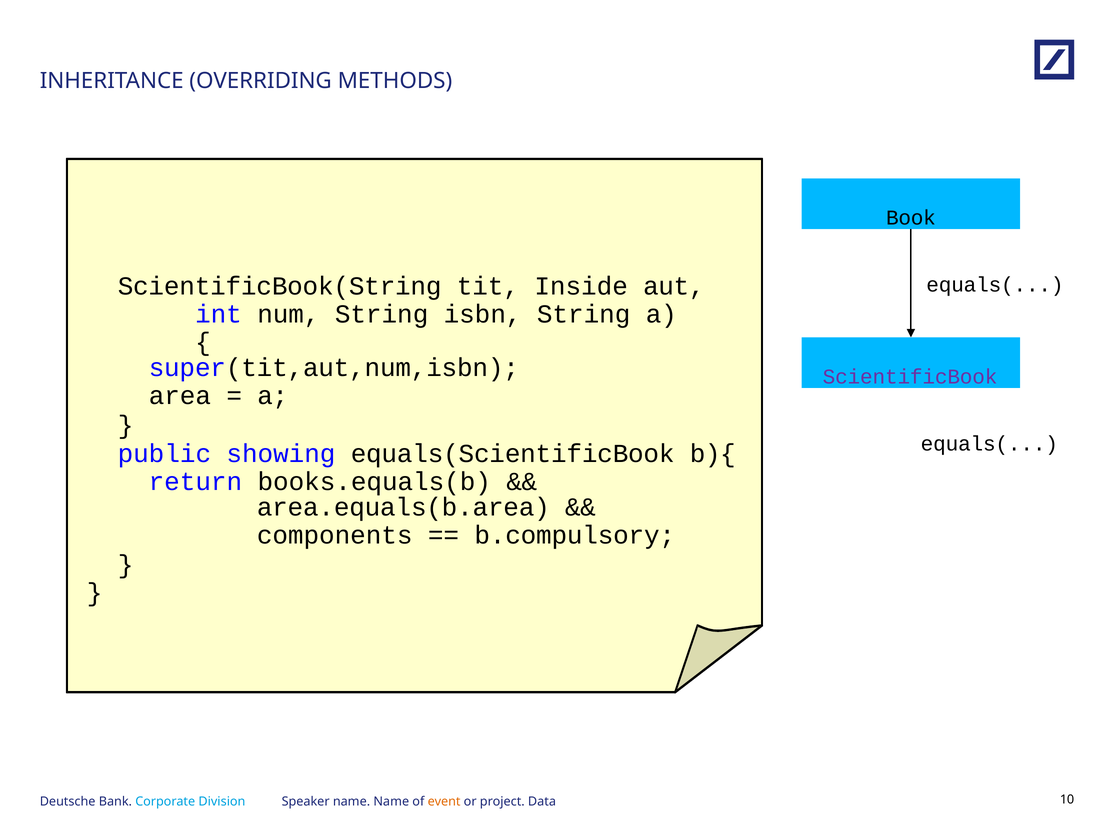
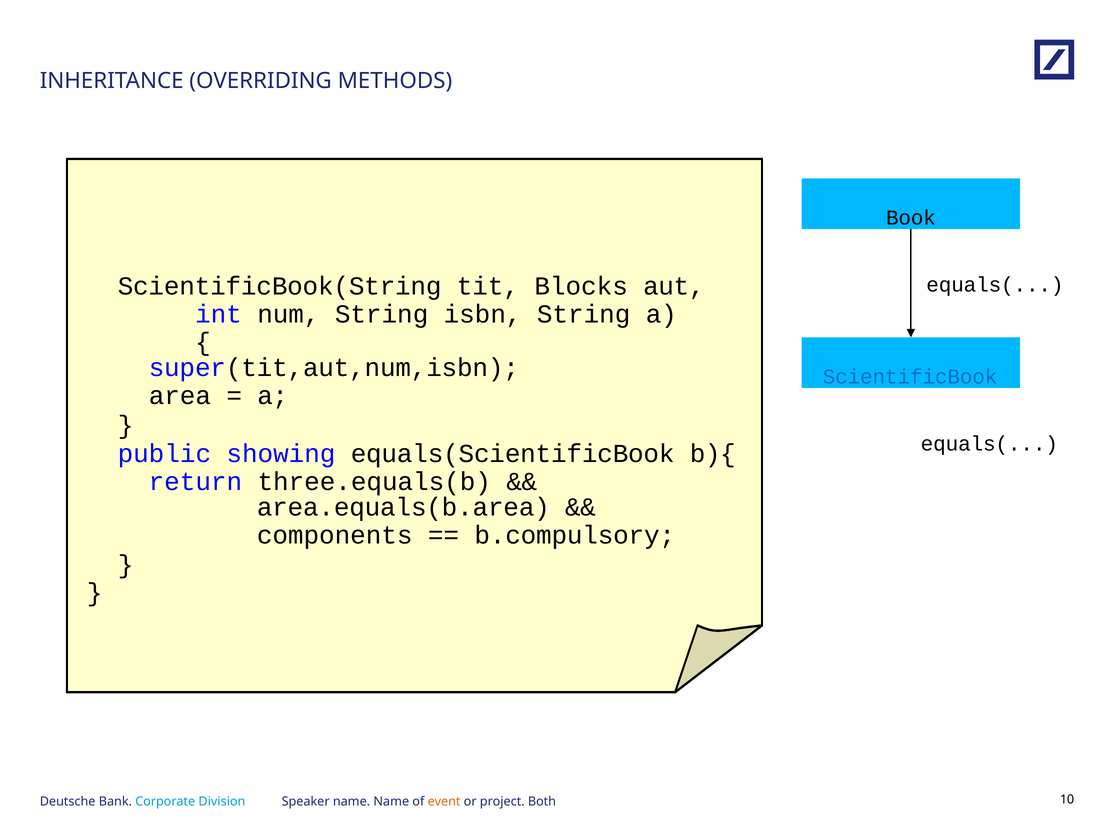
Inside: Inside -> Blocks (581, 286)
ScientificBook colour: purple -> blue (910, 377)
books.equals(b: books.equals(b -> three.equals(b (374, 482)
Data: Data -> Both (542, 802)
